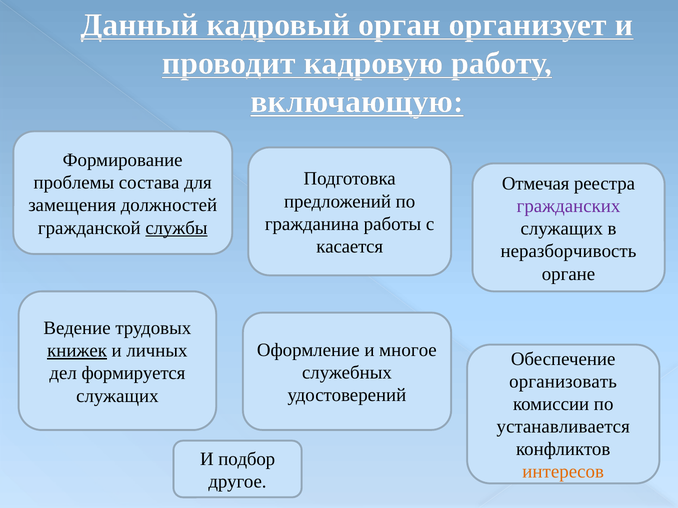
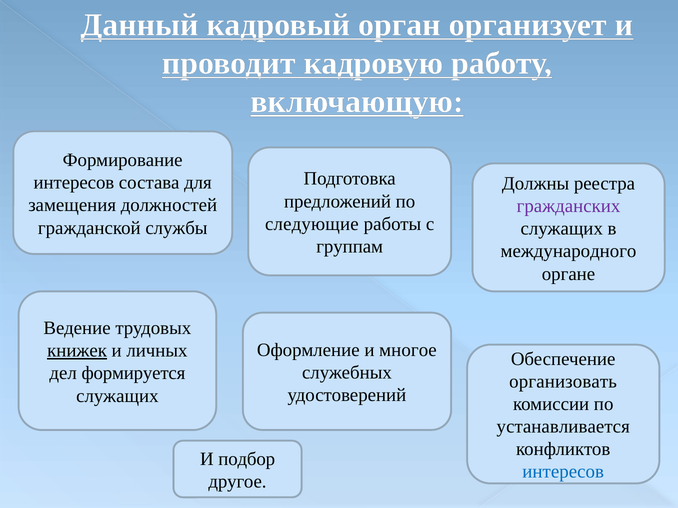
проблемы: проблемы -> интересов (74, 183)
Отмечая: Отмечая -> Должны (536, 184)
гражданина: гражданина -> следующие (312, 224)
службы underline: present -> none (176, 228)
касается: касается -> группам (350, 247)
неразборчивость: неразборчивость -> международного (569, 251)
интересов colour: orange -> blue (563, 472)
